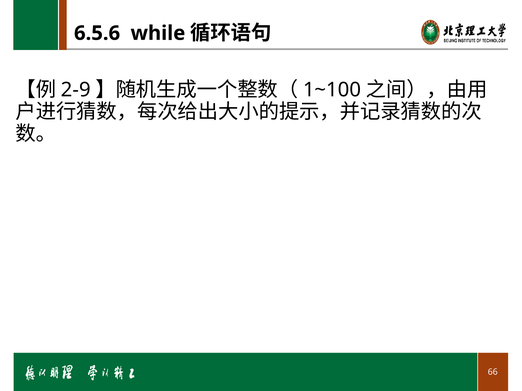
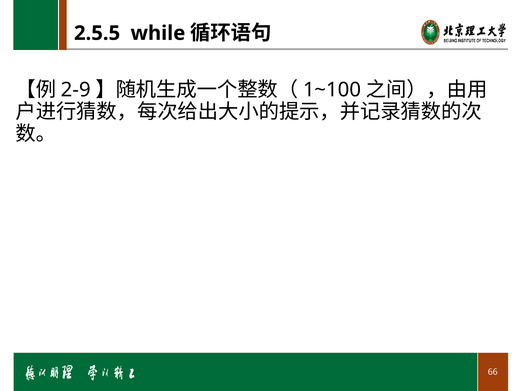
6.5.6: 6.5.6 -> 2.5.5 (97, 33)
